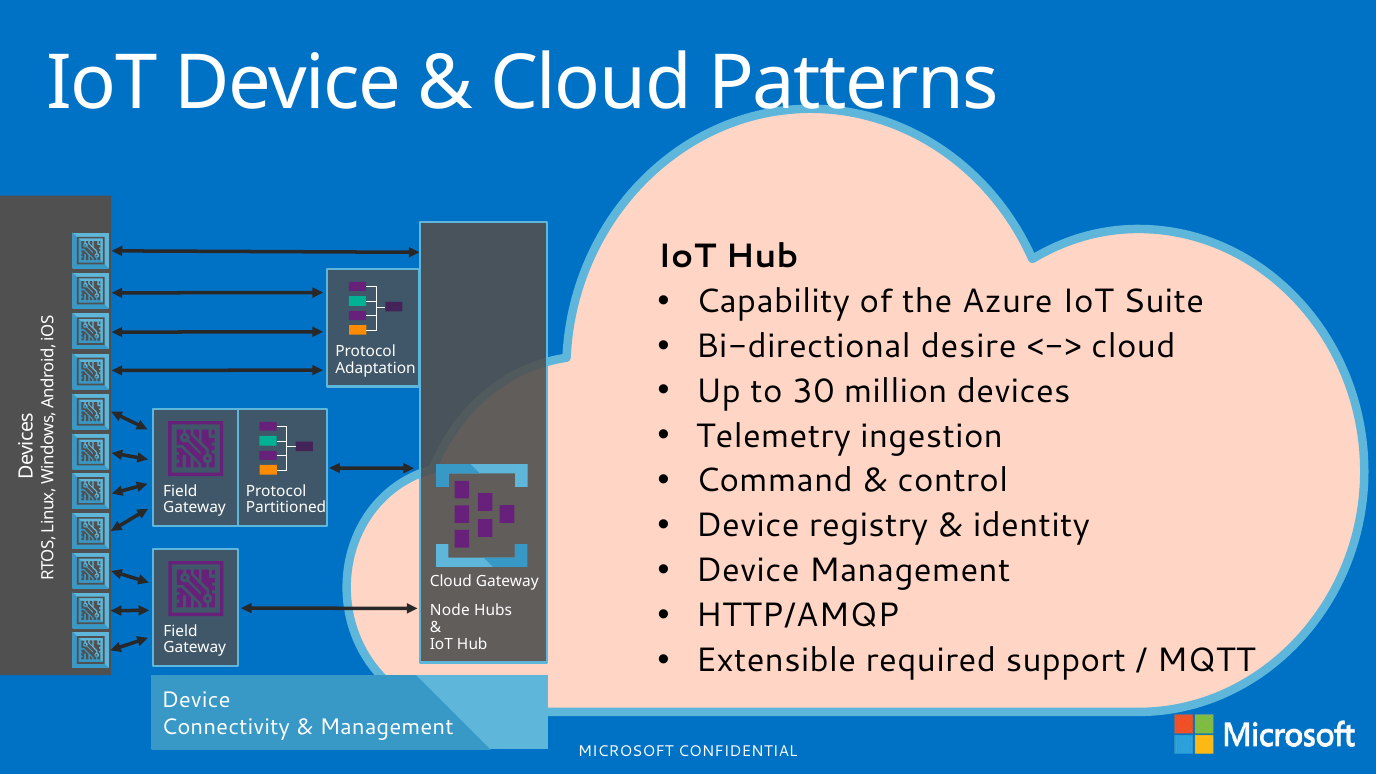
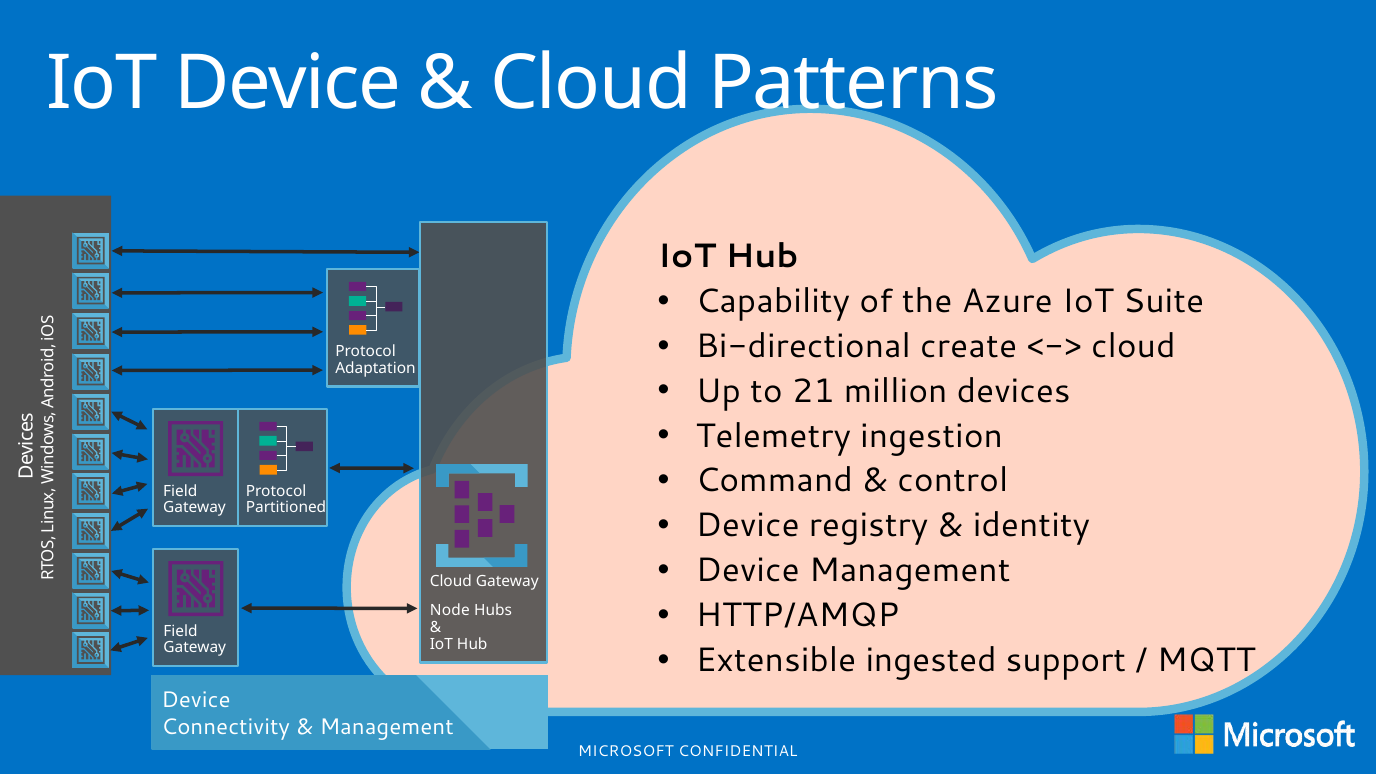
desire: desire -> create (969, 346)
30: 30 -> 21 (813, 391)
required: required -> ingested (931, 660)
